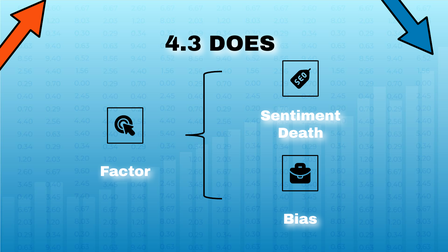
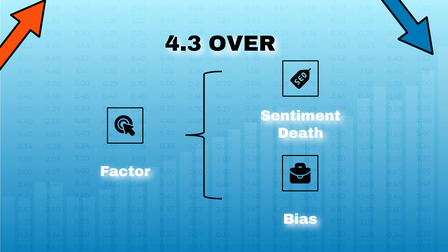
DOES: DOES -> OVER (242, 44)
